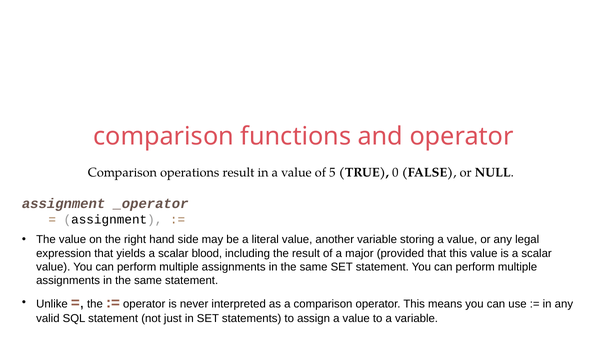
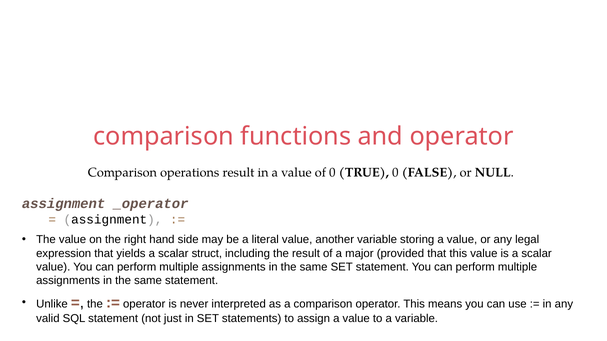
of 5: 5 -> 0 (332, 173)
blood: blood -> struct (207, 254)
